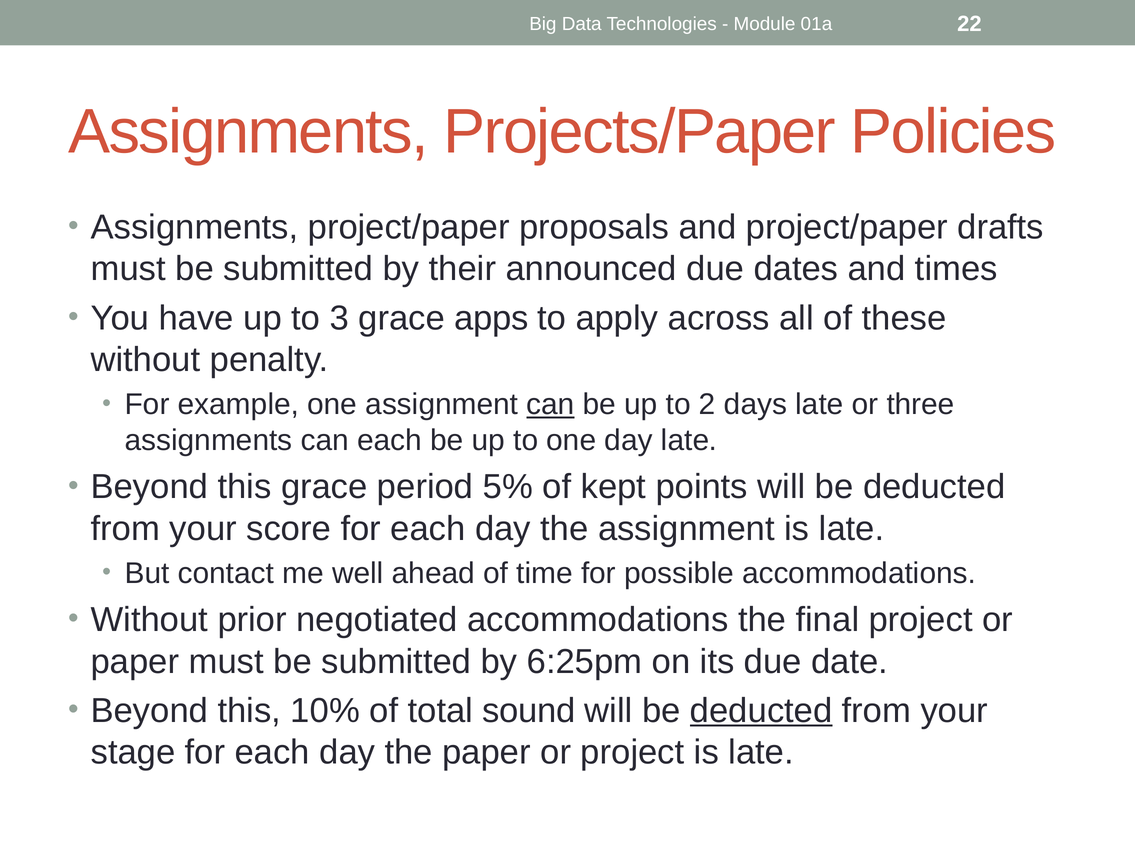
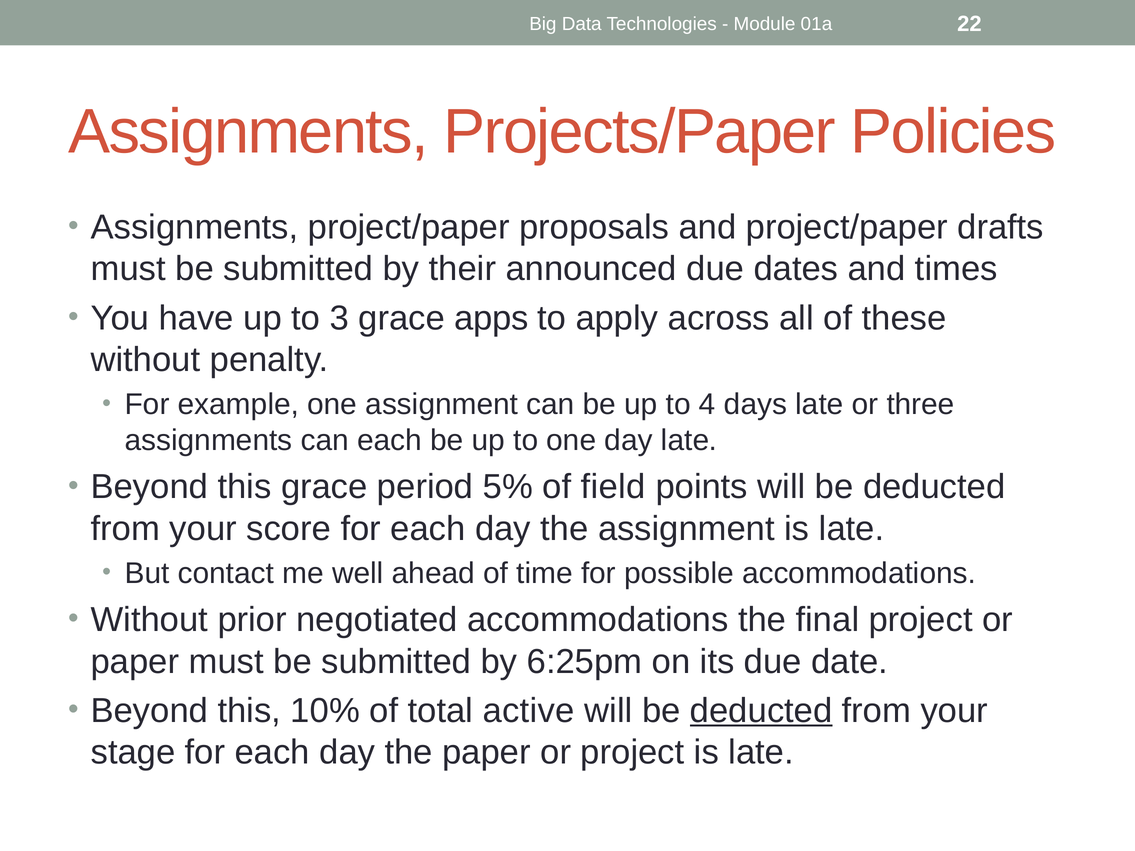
can underline: present -> none (551, 405)
2: 2 -> 4 (707, 405)
kept: kept -> field (613, 487)
sound: sound -> active (529, 711)
